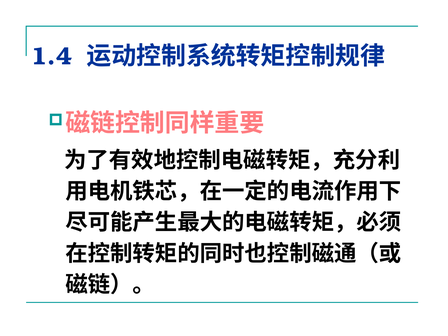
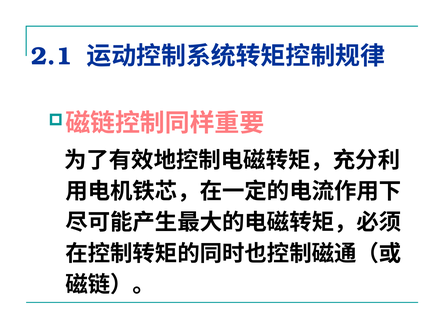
1.4: 1.4 -> 2.1 (52, 56)
